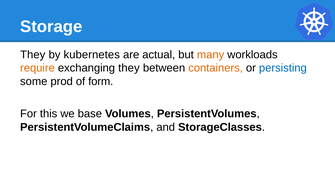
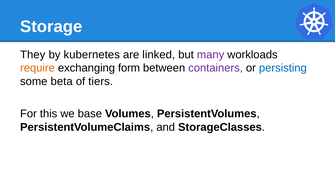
actual: actual -> linked (159, 55)
many colour: orange -> purple (211, 55)
exchanging they: they -> form (129, 68)
containers colour: orange -> purple (216, 68)
prod: prod -> beta (62, 82)
form: form -> tiers (101, 82)
